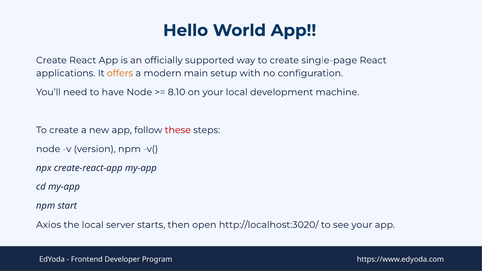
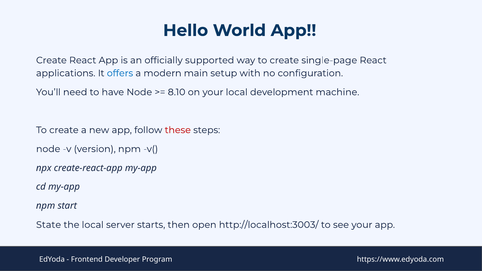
offers colour: orange -> blue (120, 73)
Axios: Axios -> State (49, 225)
http://localhost:3020/: http://localhost:3020/ -> http://localhost:3003/ (269, 225)
